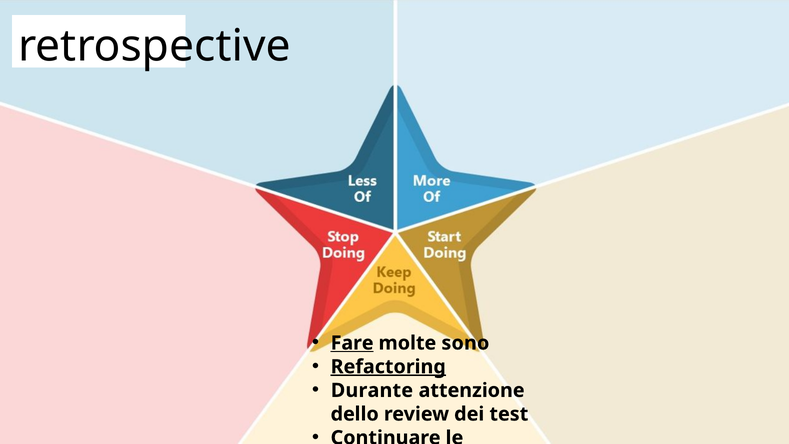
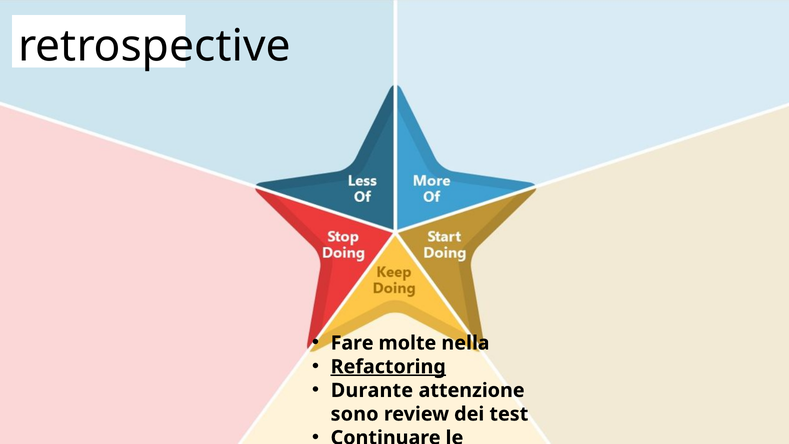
Fare underline: present -> none (352, 343)
sono: sono -> nella (465, 343)
dello: dello -> sono (355, 414)
